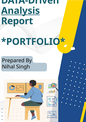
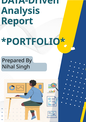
Analysis underline: present -> none (20, 11)
